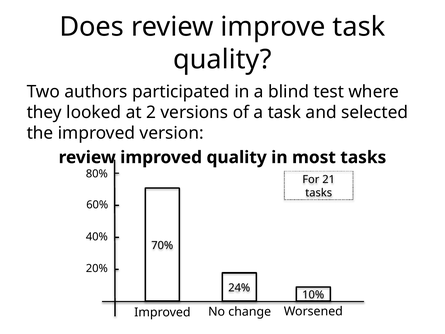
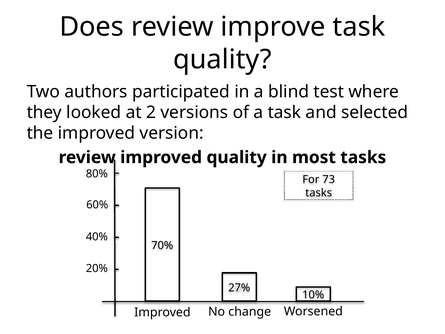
21: 21 -> 73 (329, 179)
24%: 24% -> 27% (239, 287)
